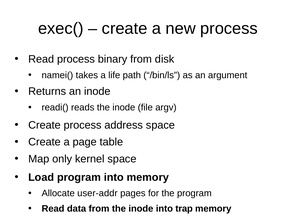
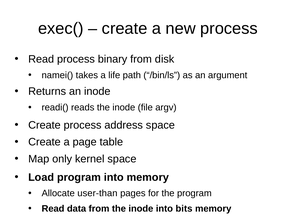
user-addr: user-addr -> user-than (97, 193)
trap: trap -> bits (184, 209)
